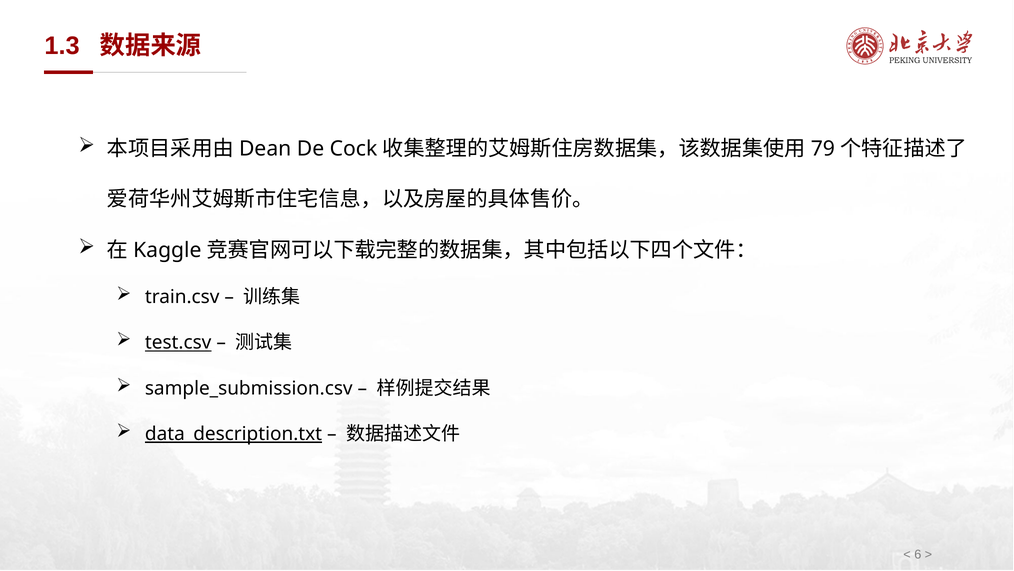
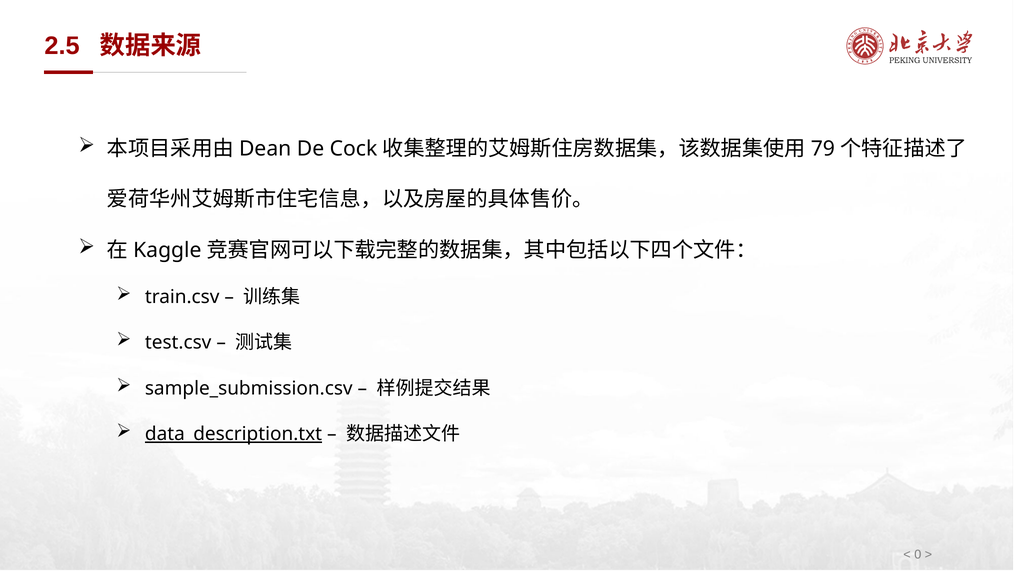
1.3: 1.3 -> 2.5 (62, 46)
test.csv underline: present -> none (178, 342)
6: 6 -> 0 (918, 554)
